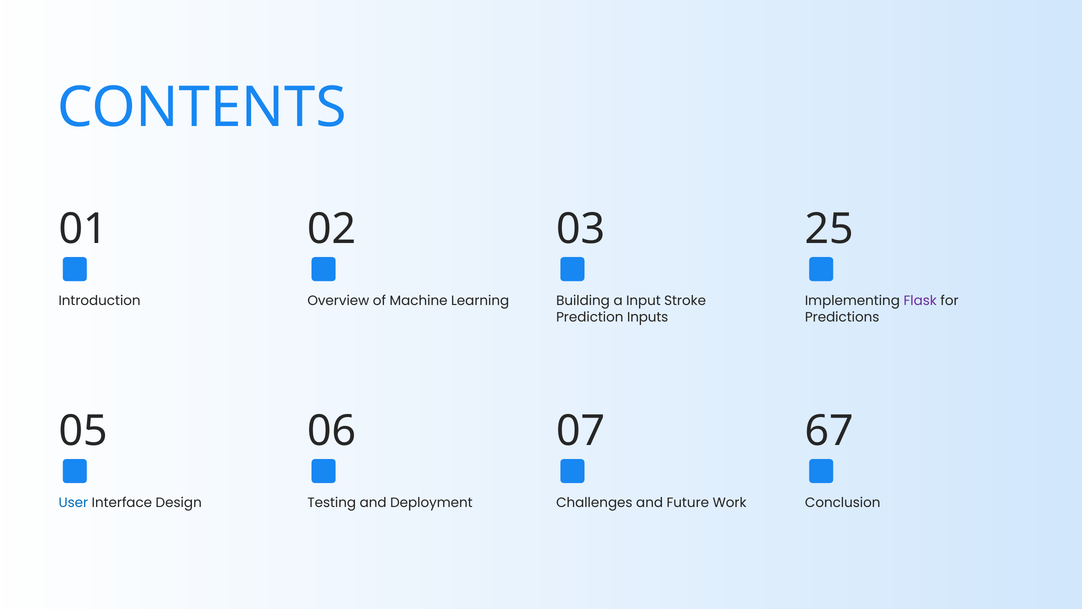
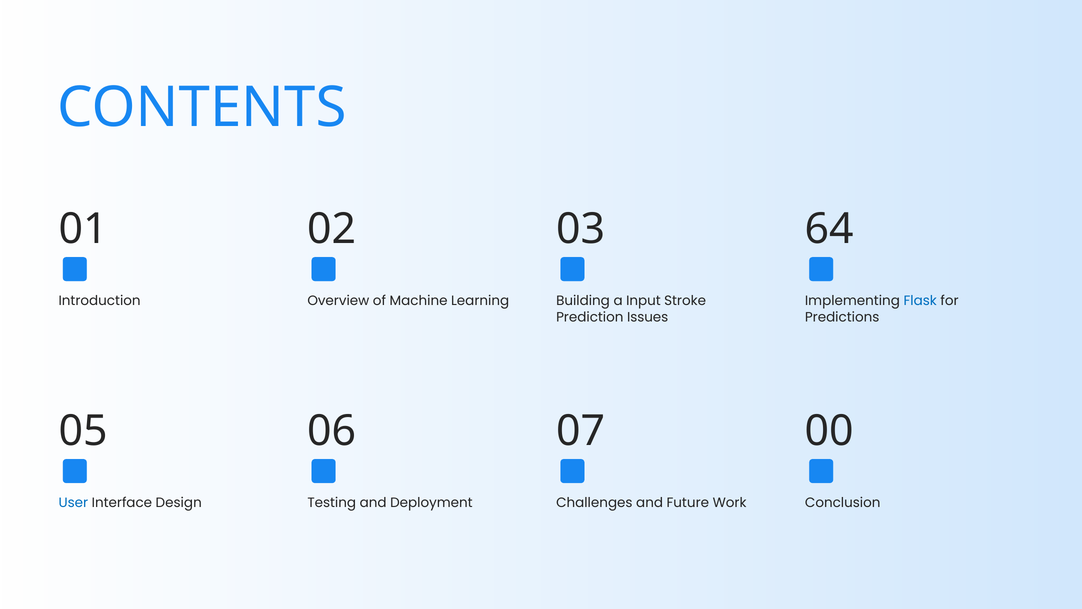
25: 25 -> 64 (829, 229)
Flask colour: purple -> blue (920, 301)
Inputs: Inputs -> Issues (648, 317)
67: 67 -> 00 (829, 431)
